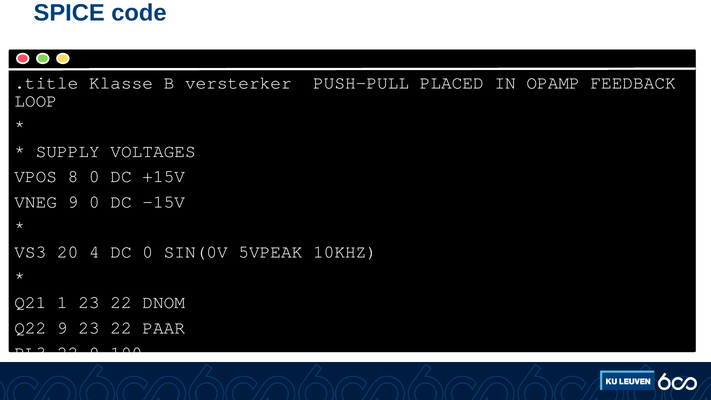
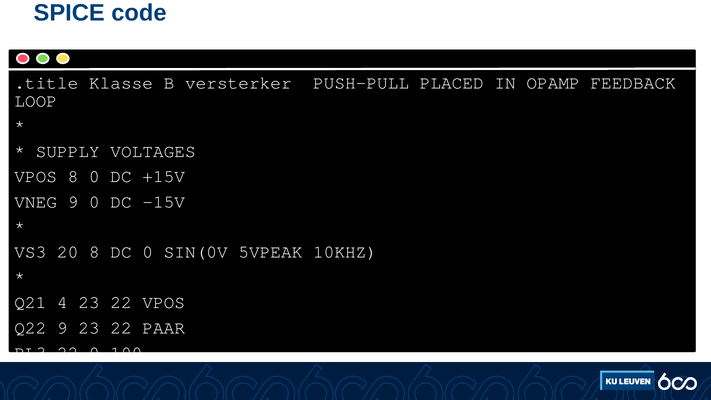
20 4: 4 -> 8 (94, 252)
1: 1 -> 4 (62, 302)
22 DNOM: DNOM -> VPOS (164, 302)
